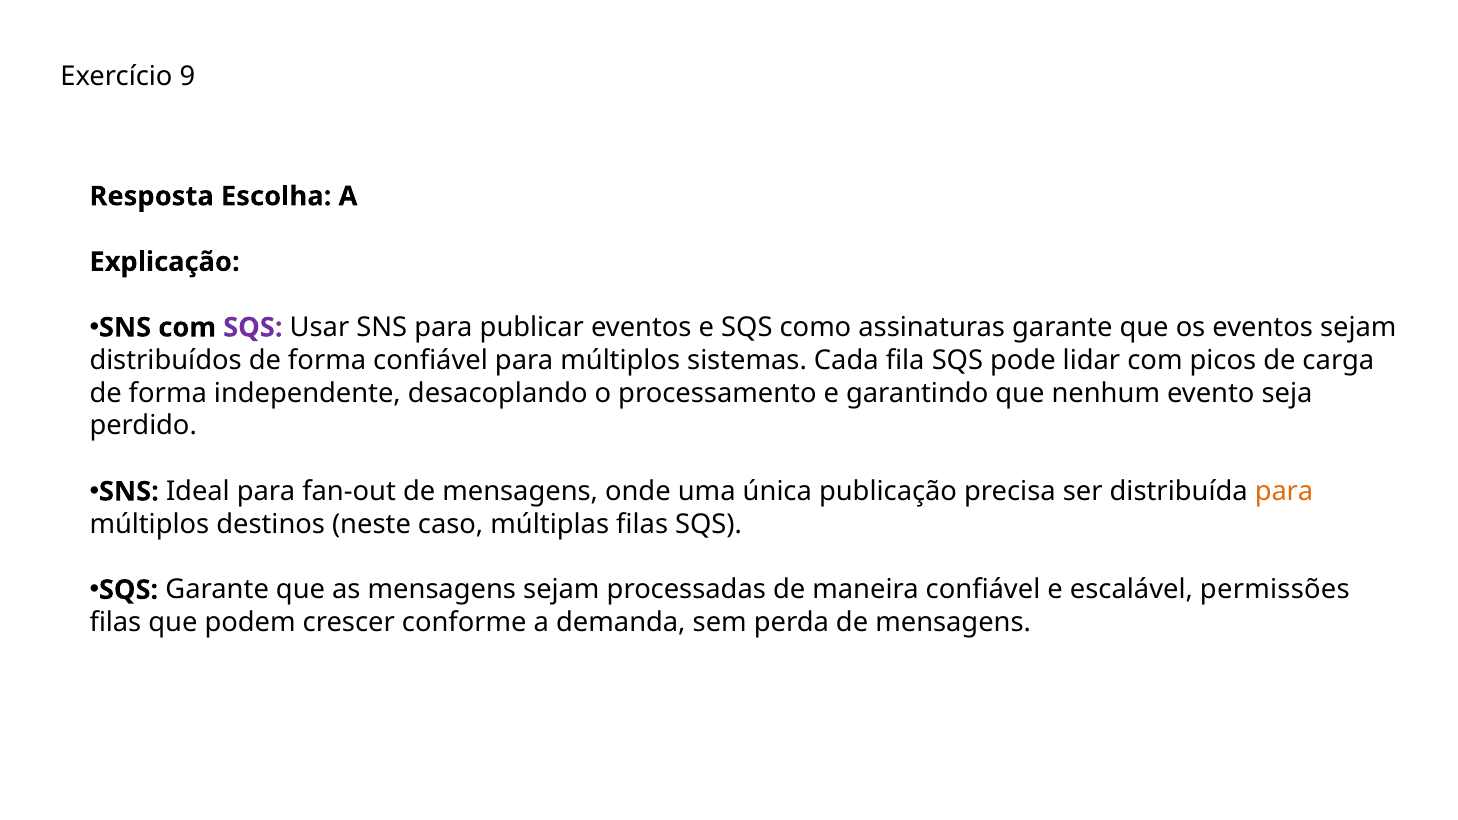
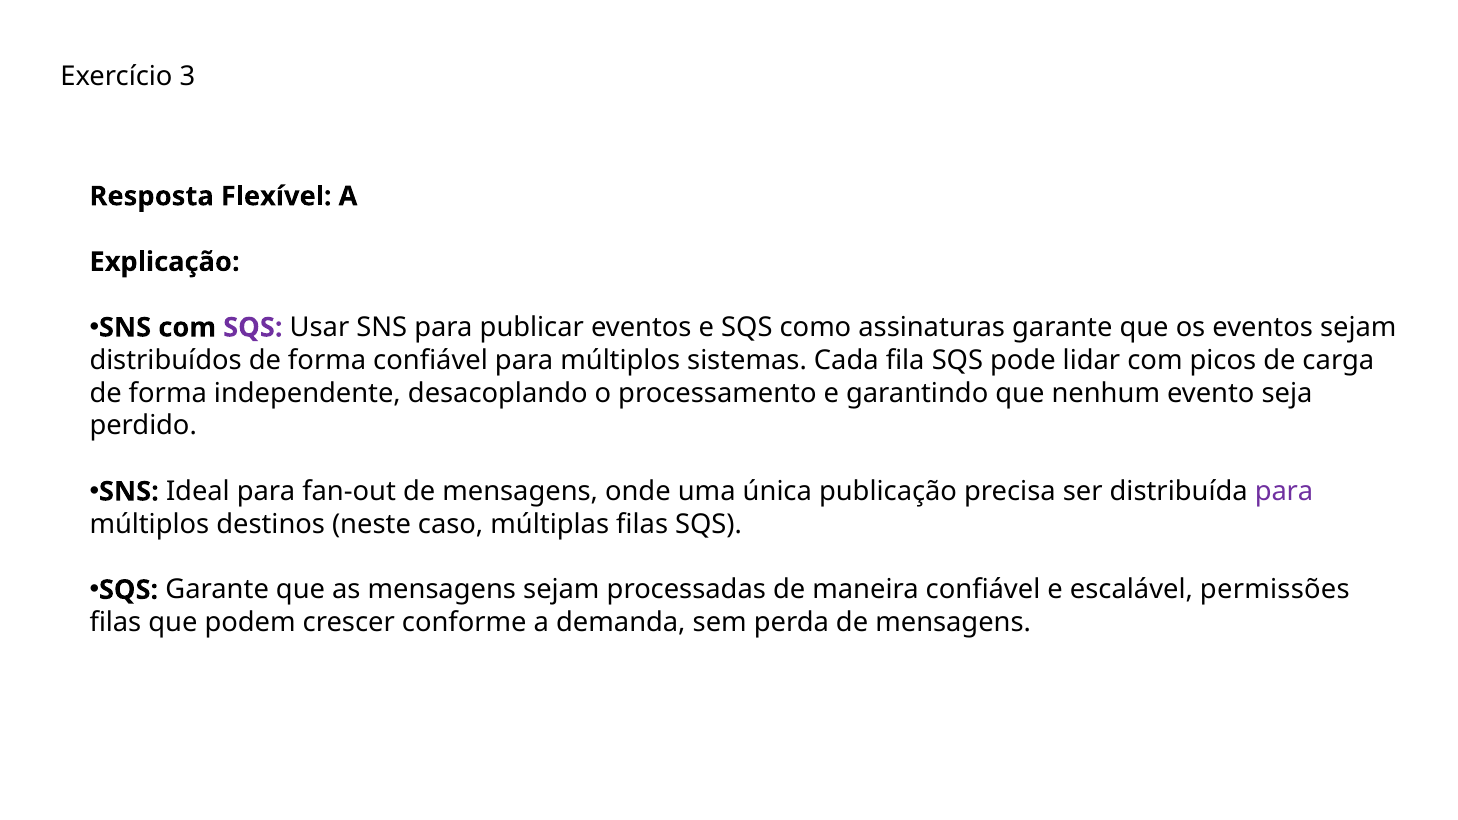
9: 9 -> 3 (187, 76)
Escolha: Escolha -> Flexível (276, 196)
para colour: orange -> purple (1284, 492)
